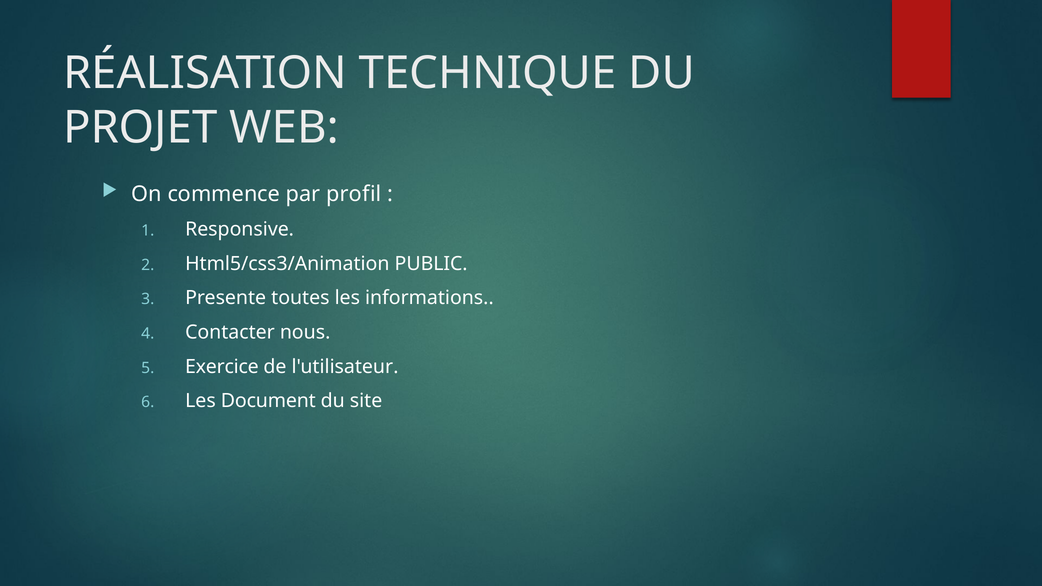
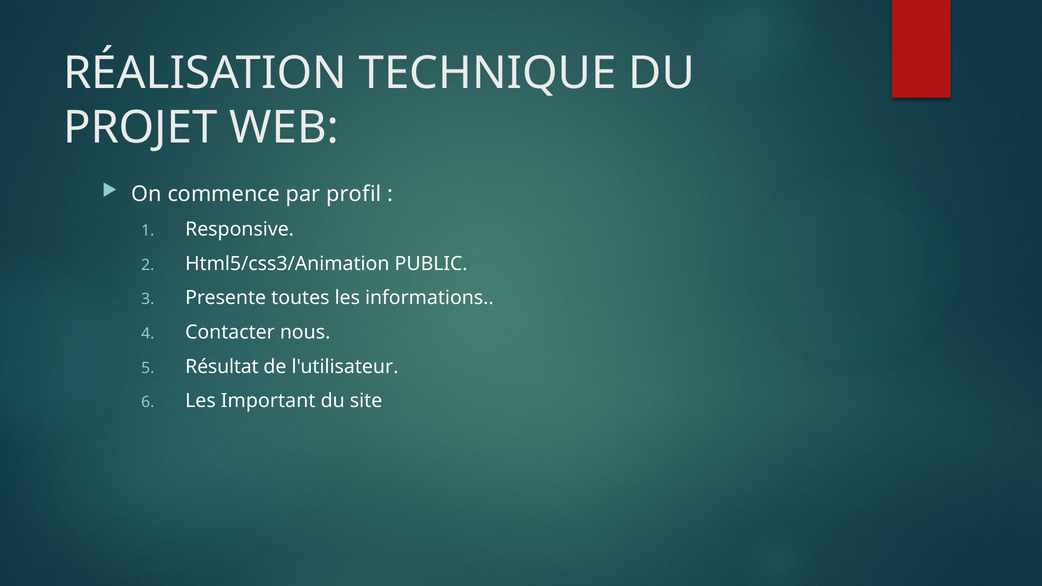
Exercice: Exercice -> Résultat (222, 367)
Document: Document -> Important (268, 401)
